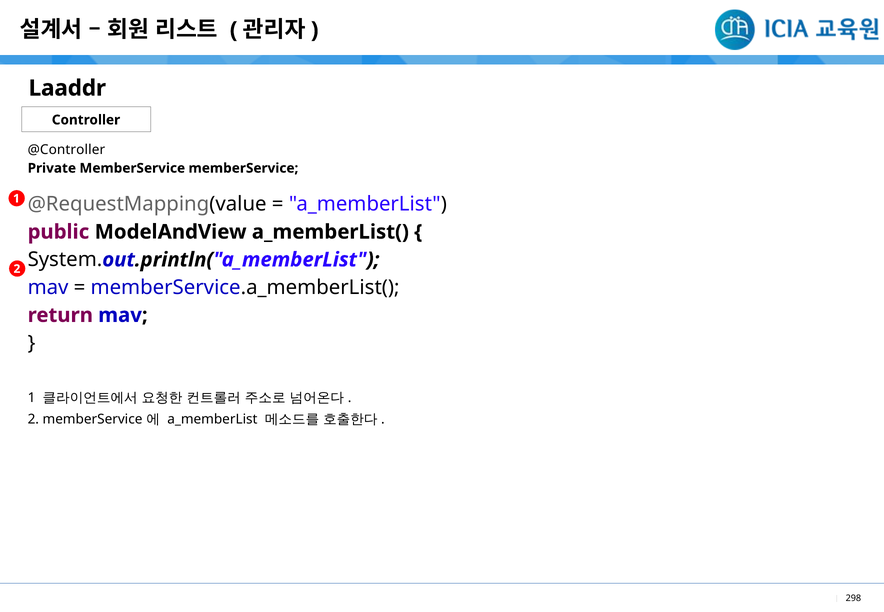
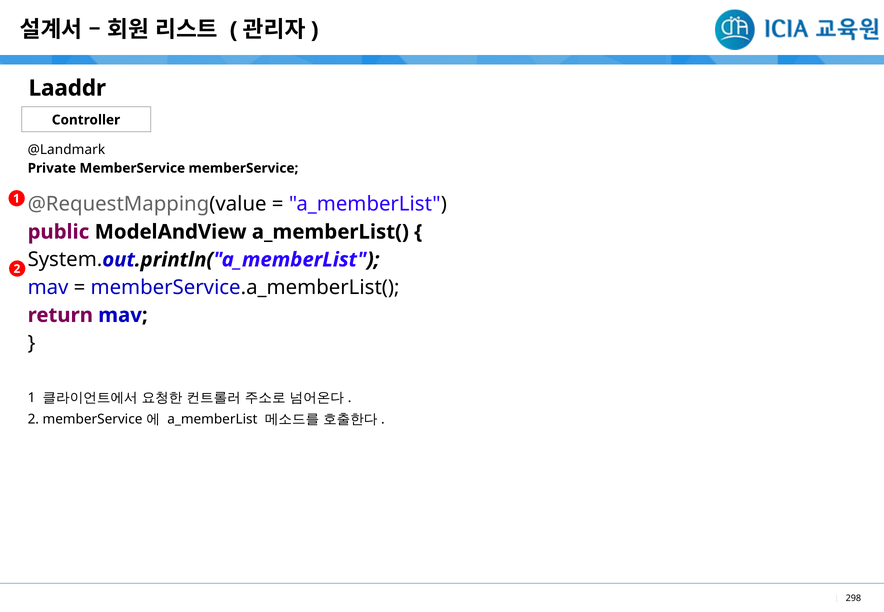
@Controller: @Controller -> @Landmark (66, 150)
